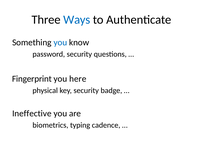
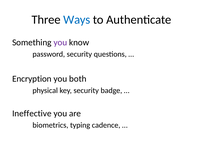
you colour: blue -> purple (60, 43)
Fingerprint: Fingerprint -> Encryption (32, 79)
here: here -> both (78, 79)
